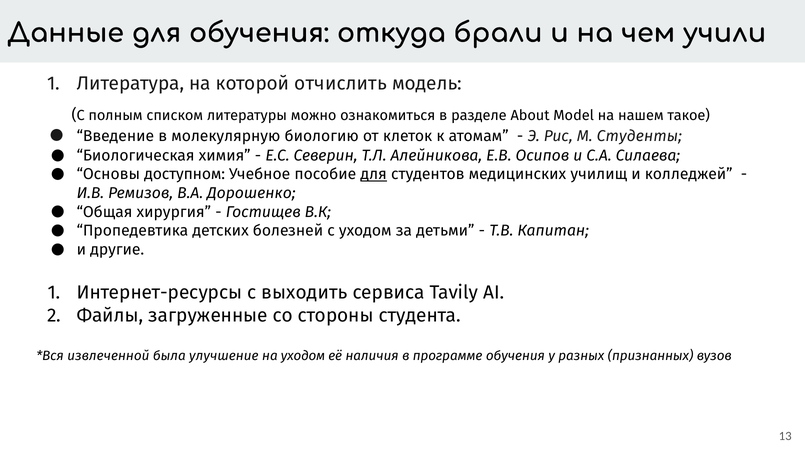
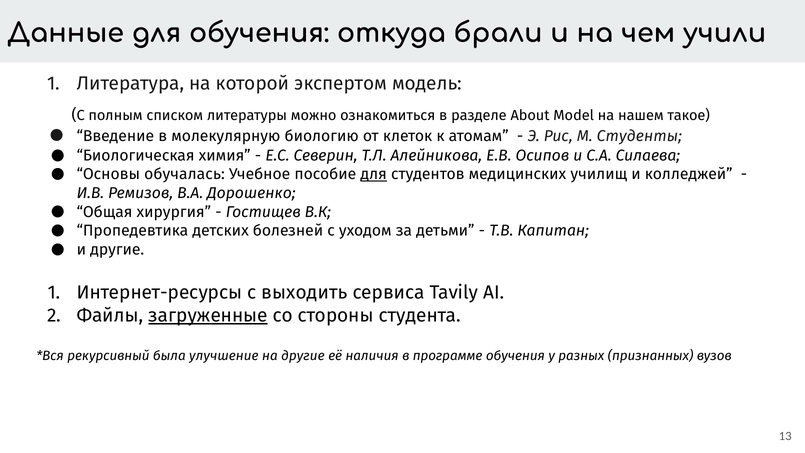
отчислить: отчислить -> экспертом (341, 83)
доступном: доступном -> обучалась (185, 174)
загруженные underline: none -> present (208, 315)
извлеченной: извлеченной -> рекурсивный (108, 356)
на уходом: уходом -> другие (303, 356)
